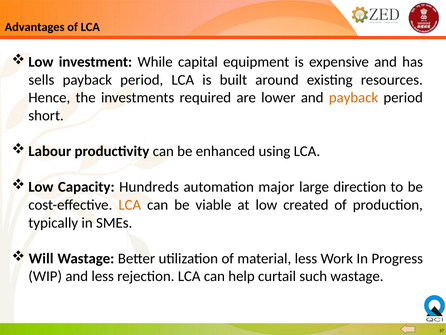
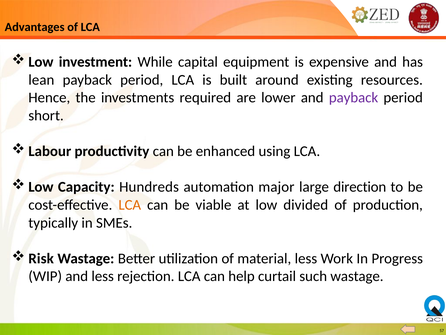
sells: sells -> lean (41, 80)
payback colour: orange -> purple (354, 98)
created: created -> divided (306, 205)
Will: Will -> Risk (41, 258)
